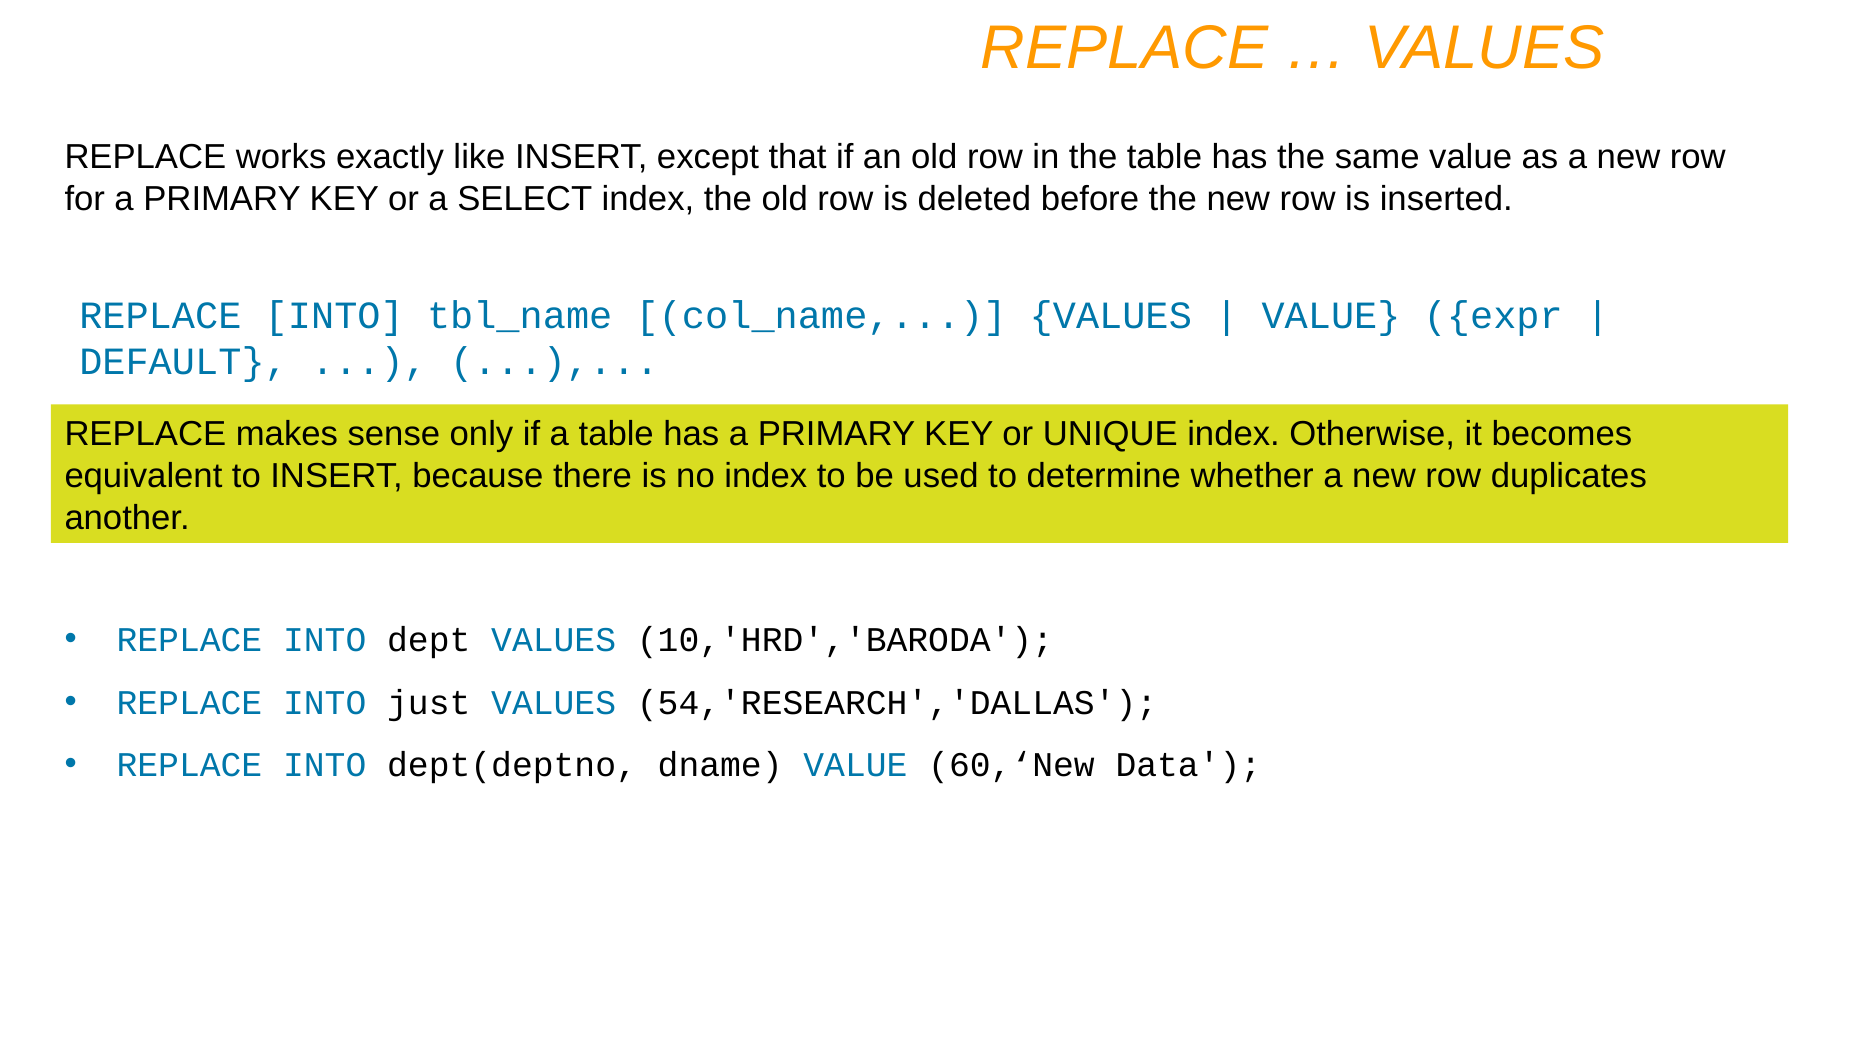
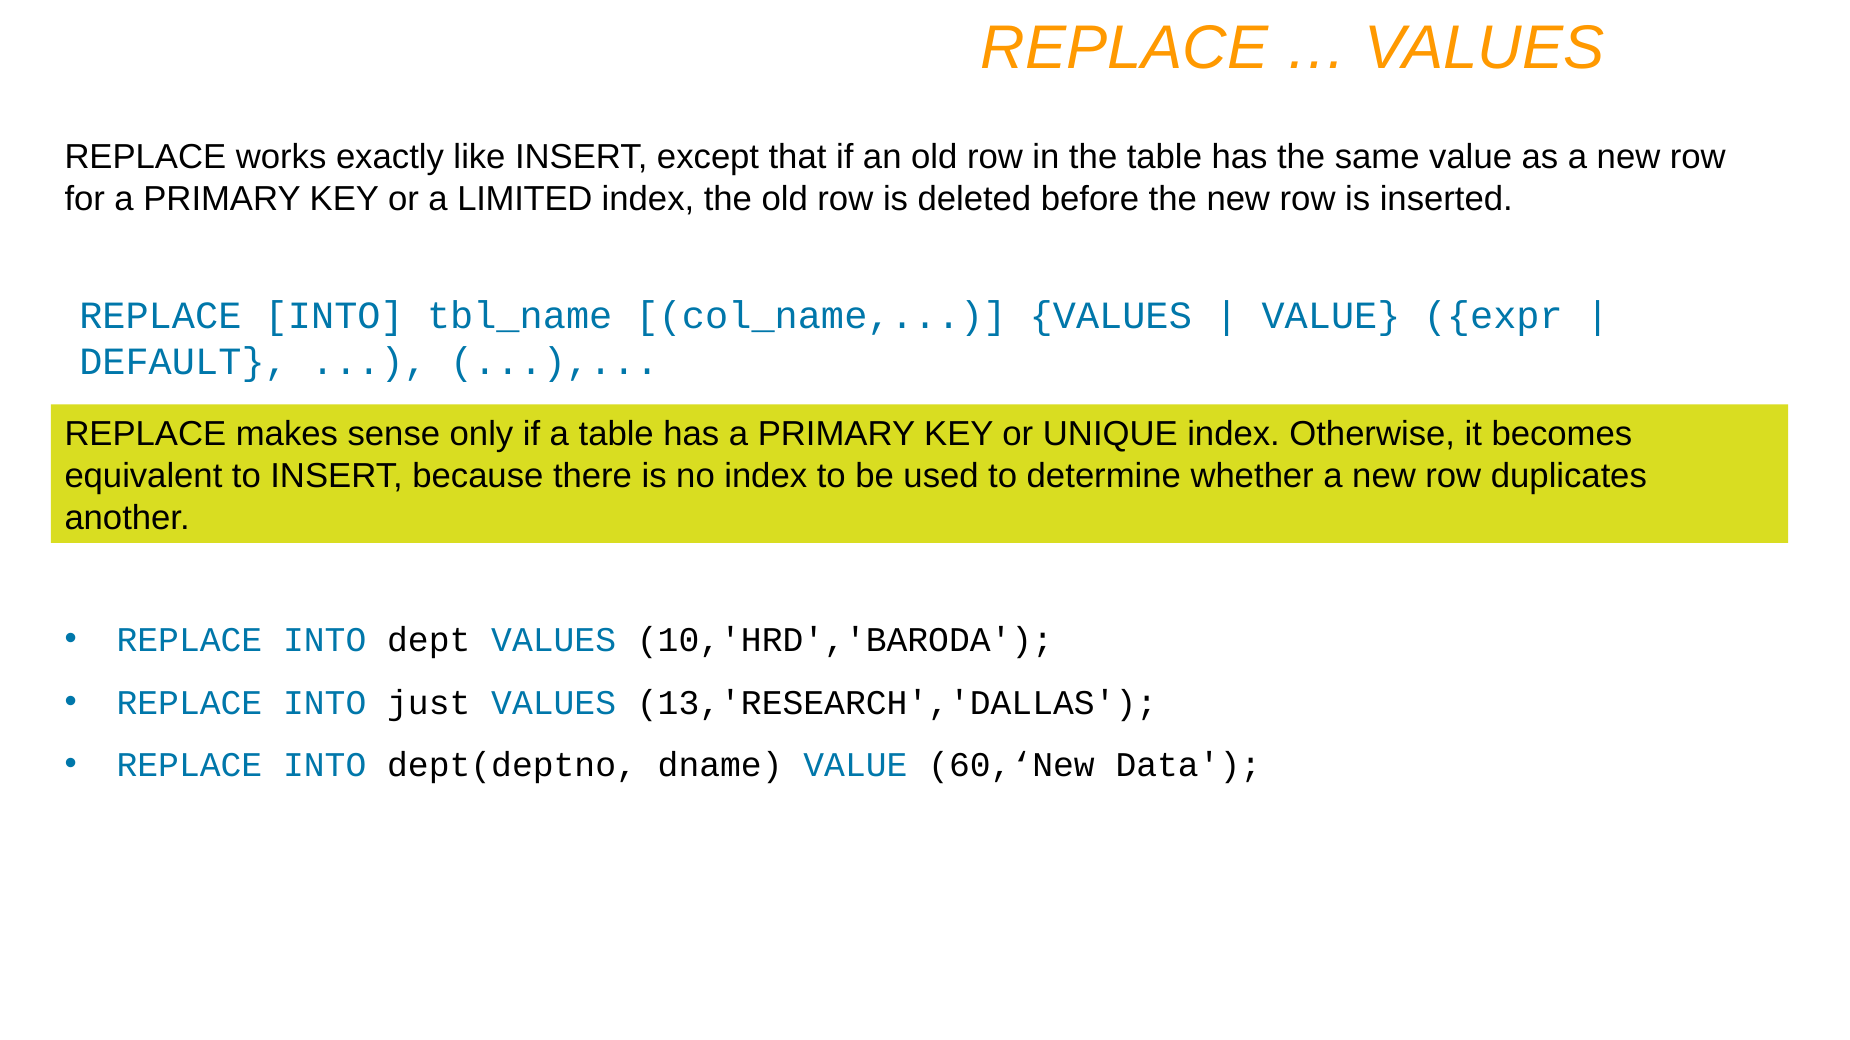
SELECT: SELECT -> LIMITED (525, 199)
54,'RESEARCH','DALLAS: 54,'RESEARCH','DALLAS -> 13,'RESEARCH','DALLAS (897, 703)
